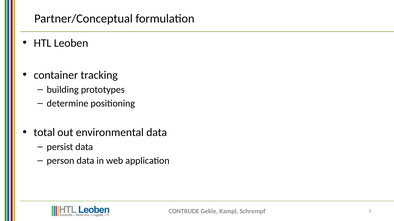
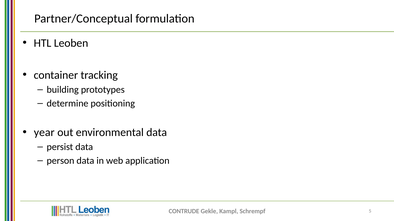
total: total -> year (44, 133)
